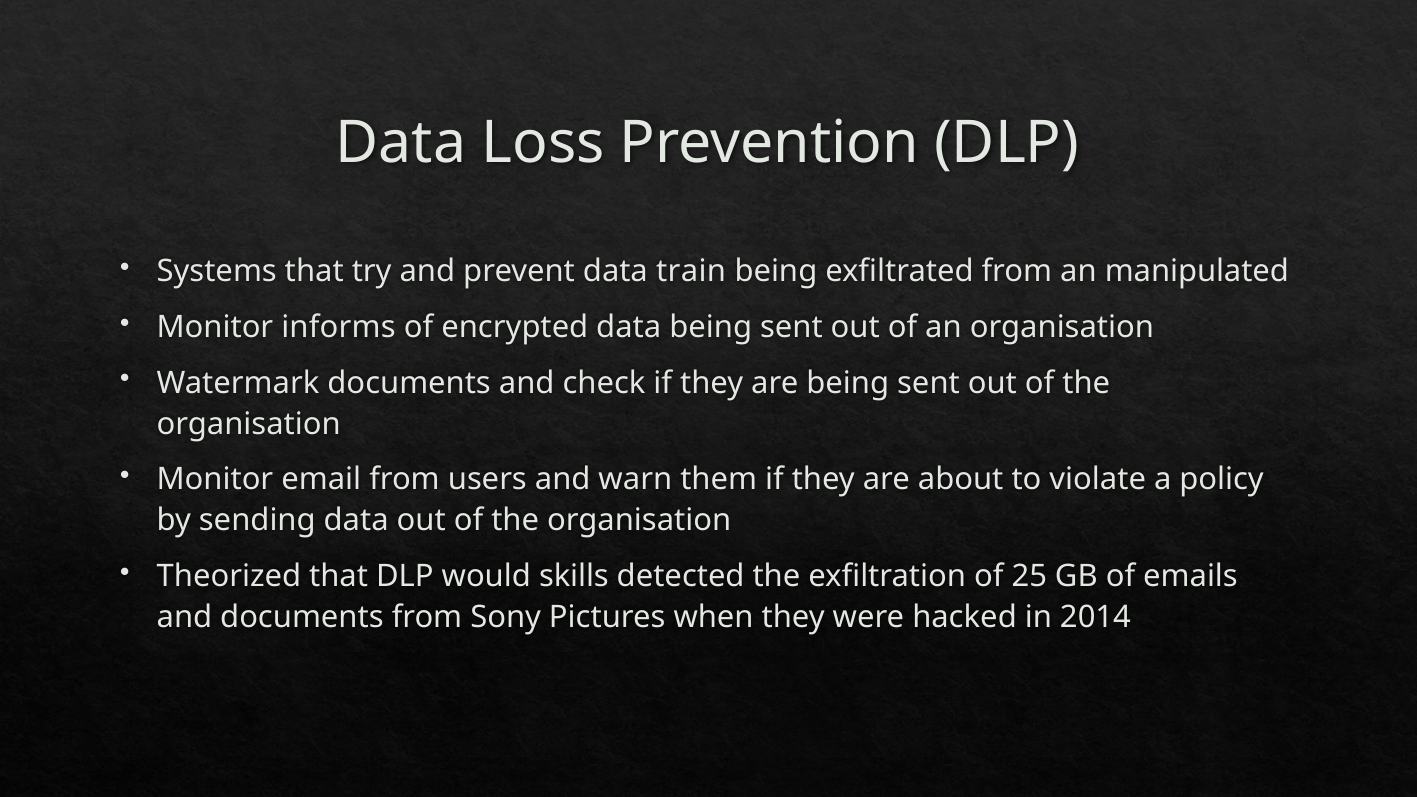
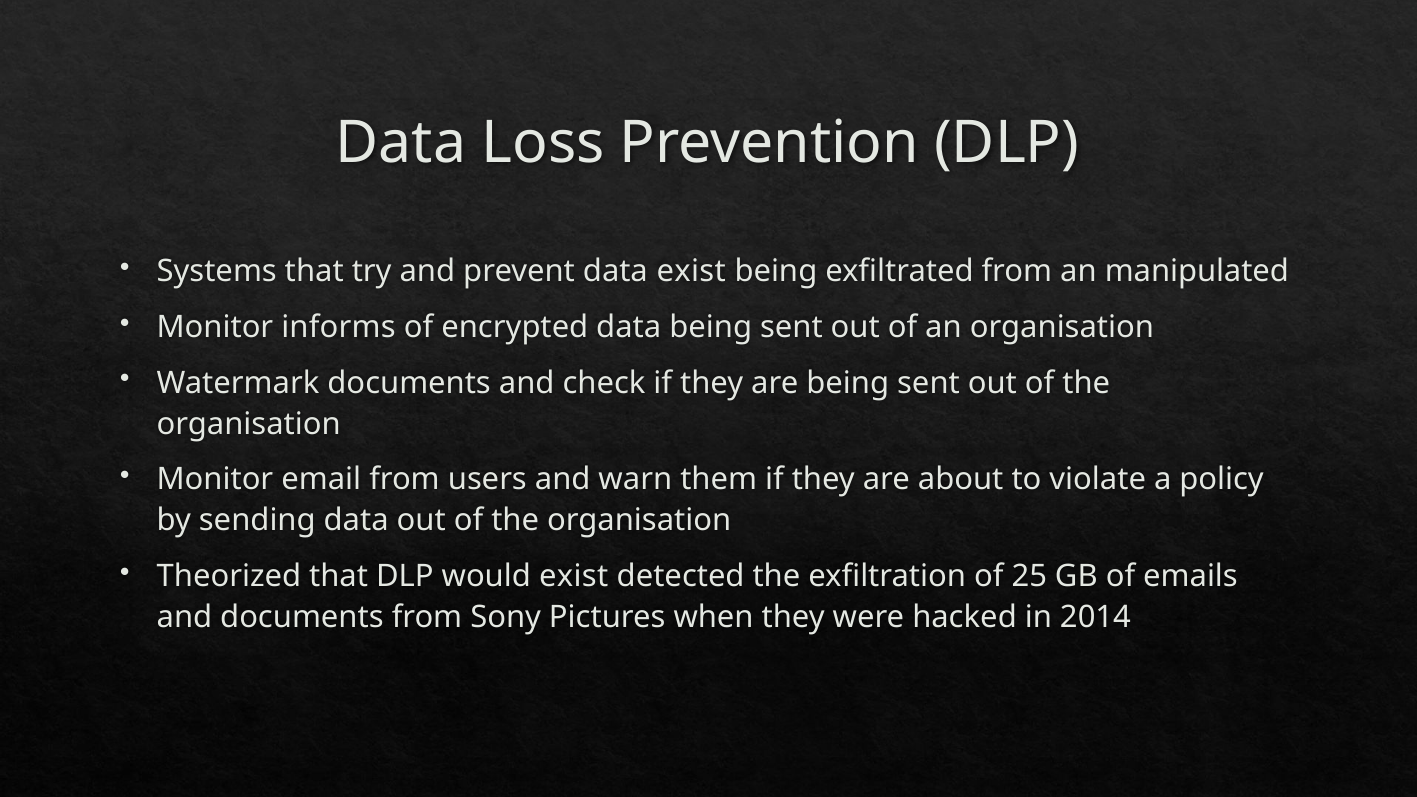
data train: train -> exist (691, 271)
would skills: skills -> exist (574, 577)
